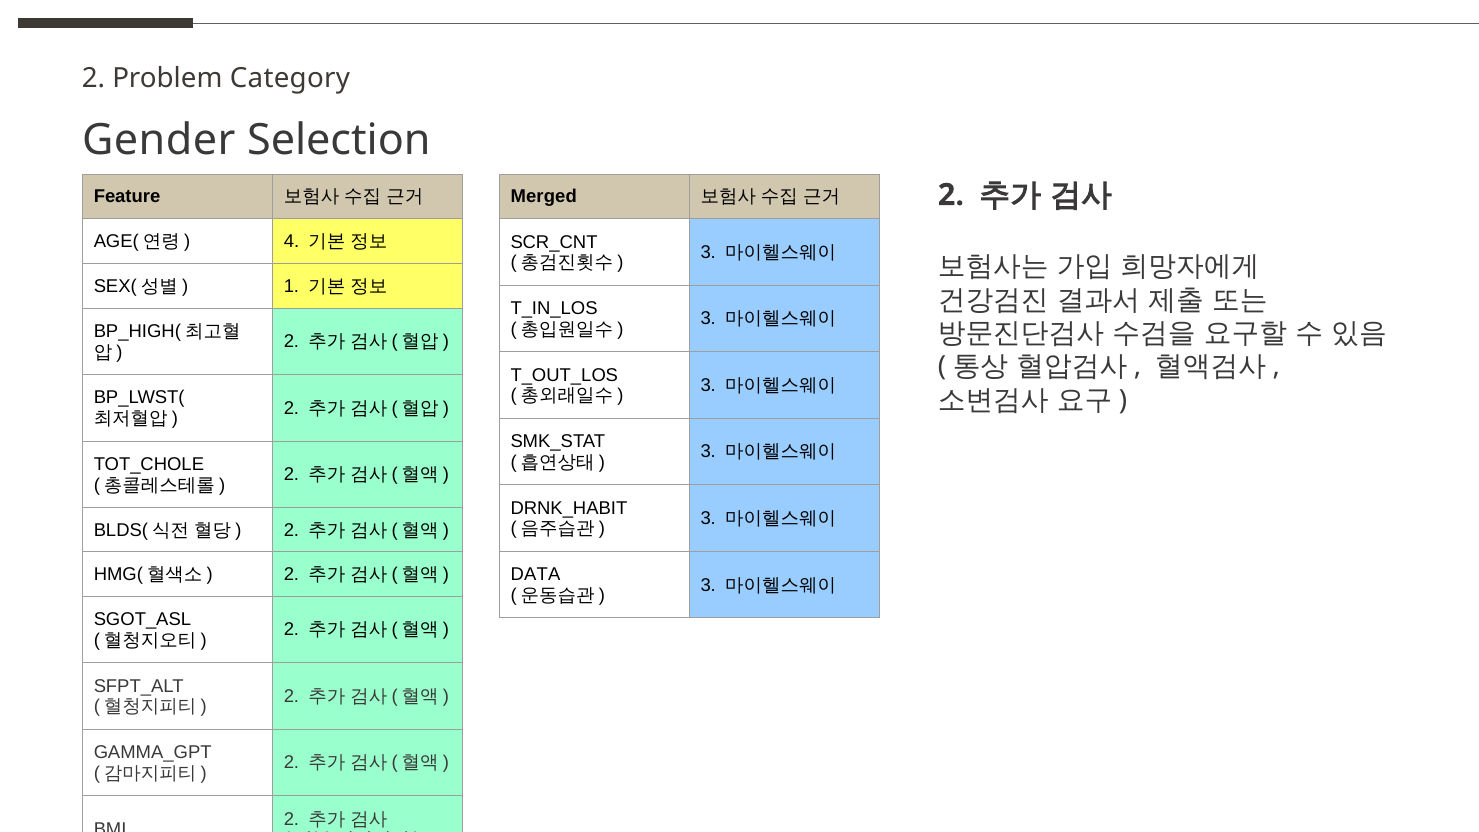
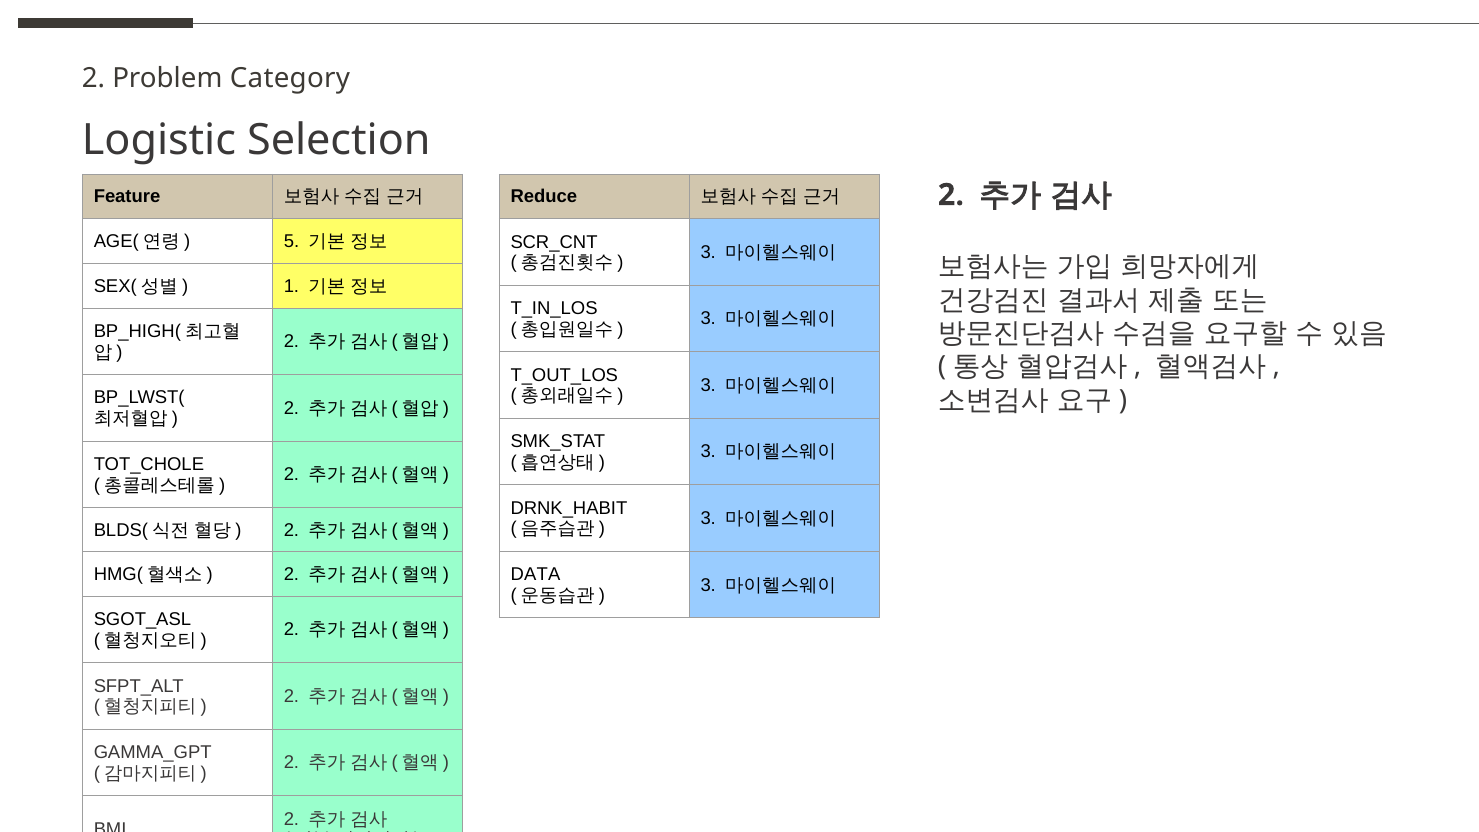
Gender: Gender -> Logistic (159, 140)
Merged: Merged -> Reduce (544, 197)
4: 4 -> 5 (291, 241)
